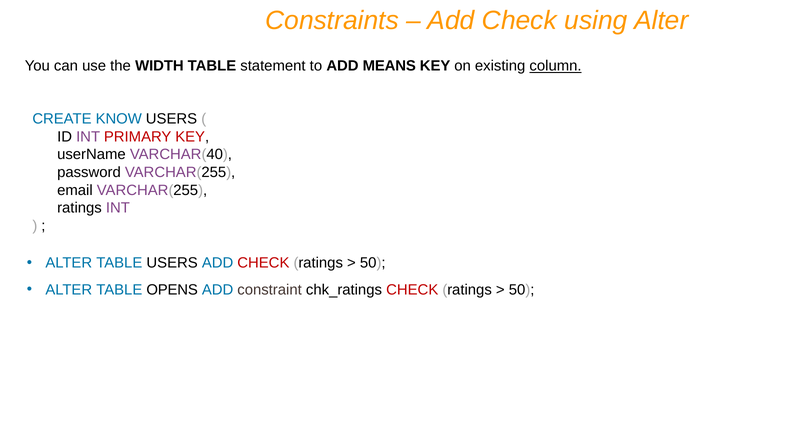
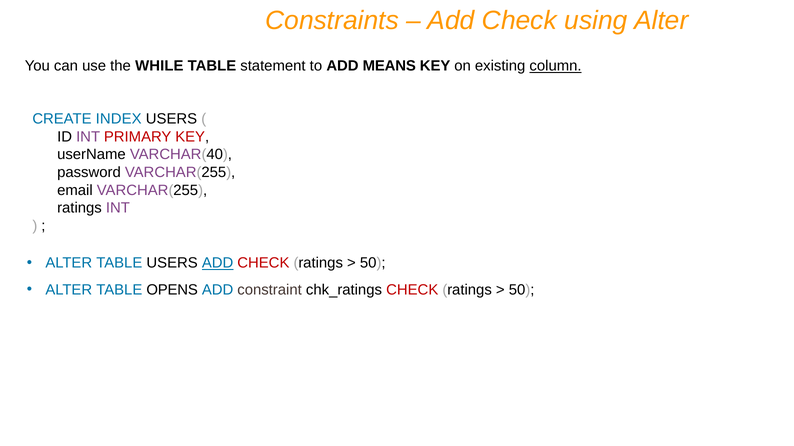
WIDTH: WIDTH -> WHILE (159, 66)
KNOW: KNOW -> INDEX (119, 119)
ADD underline: none -> present (218, 263)
